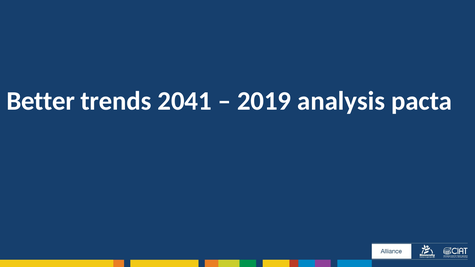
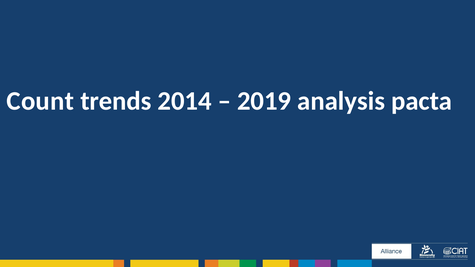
Better: Better -> Count (40, 101)
2041: 2041 -> 2014 (185, 101)
